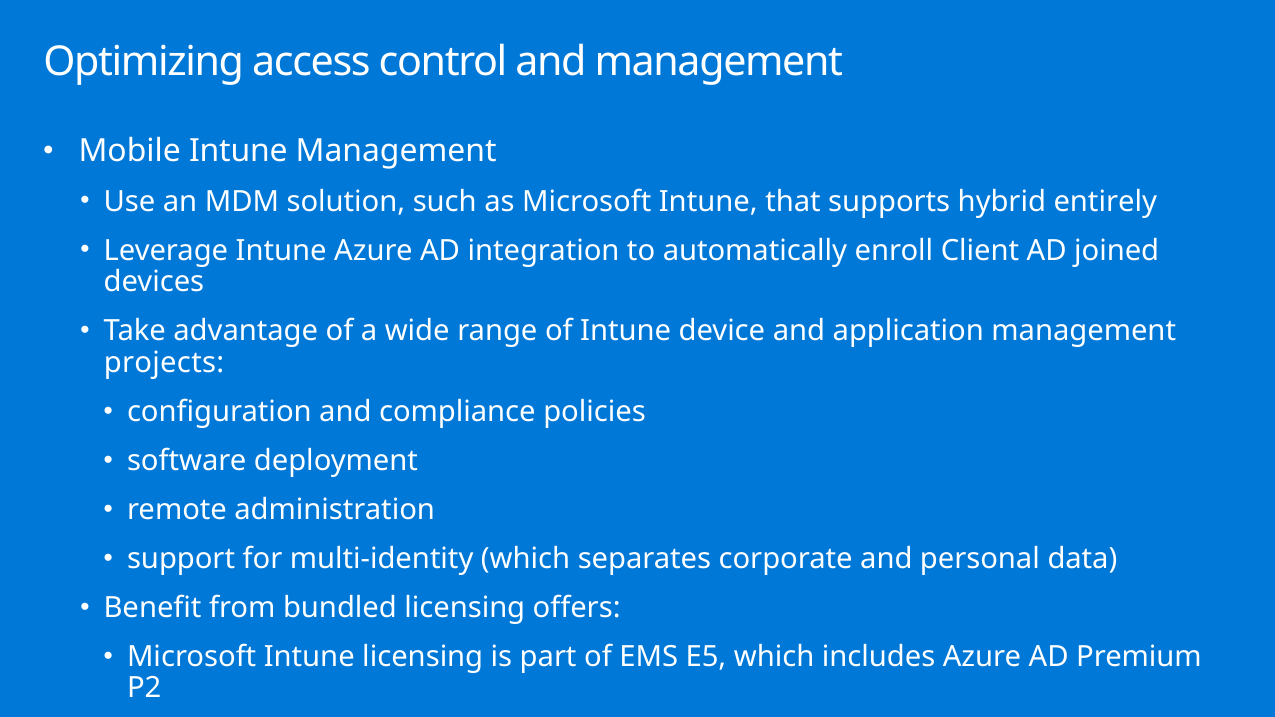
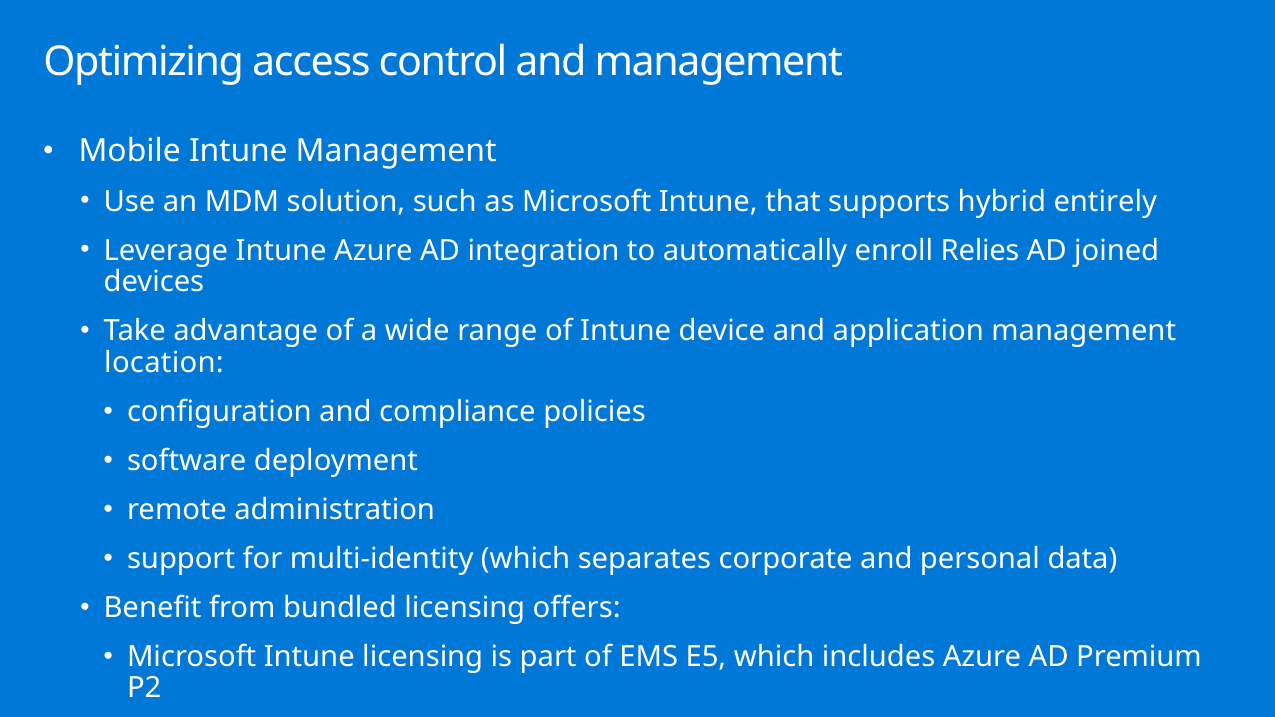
Client: Client -> Relies (980, 251)
projects: projects -> location (164, 363)
